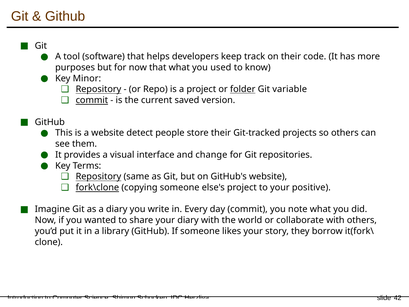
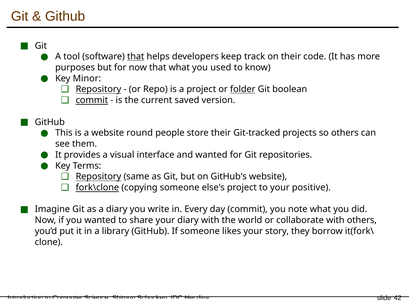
that underline: none -> present (136, 57)
variable: variable -> boolean (290, 89)
detect: detect -> round (140, 133)
and change: change -> wanted (211, 155)
